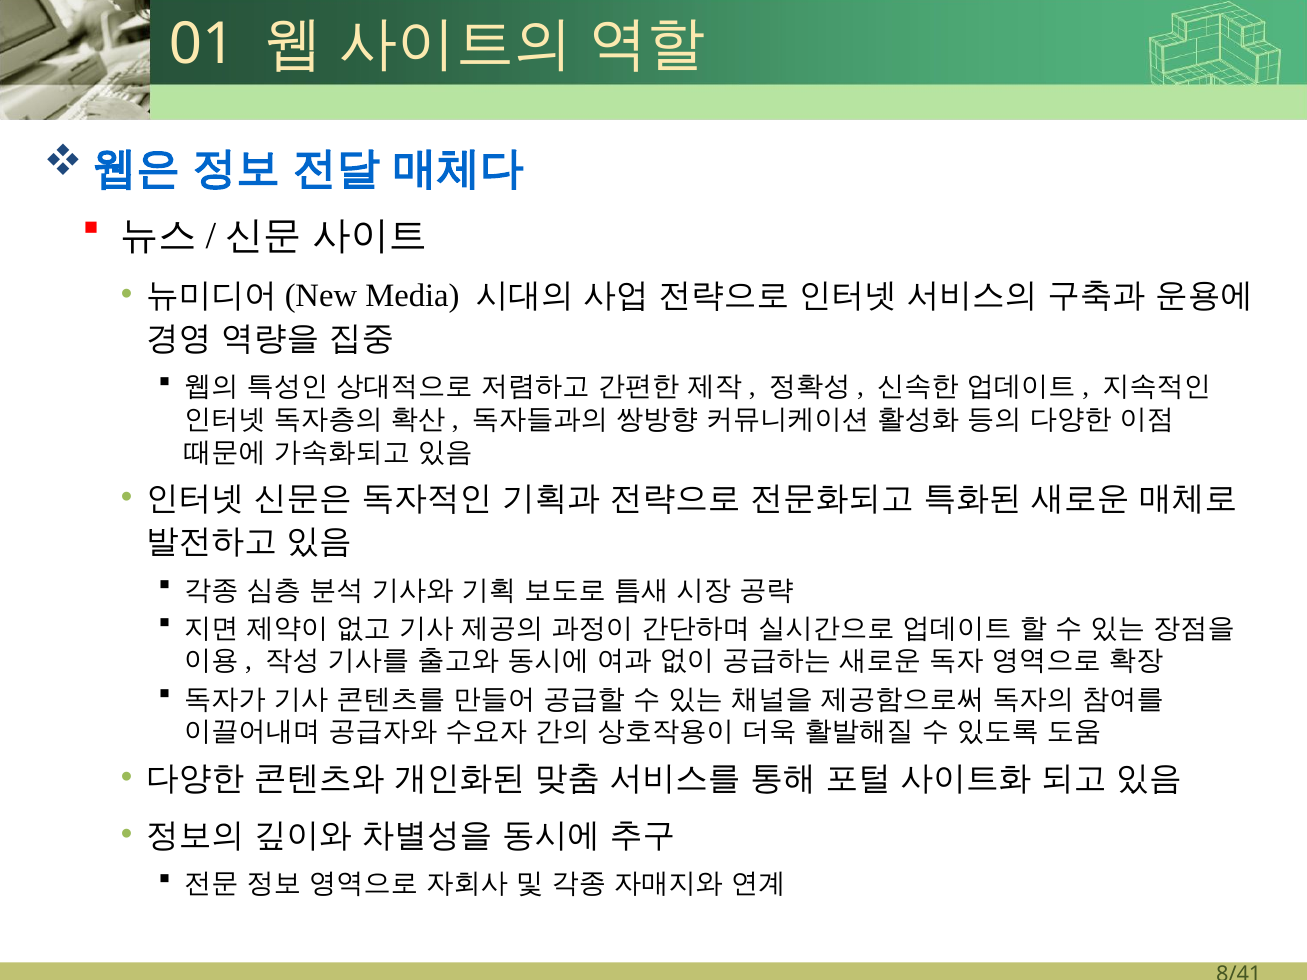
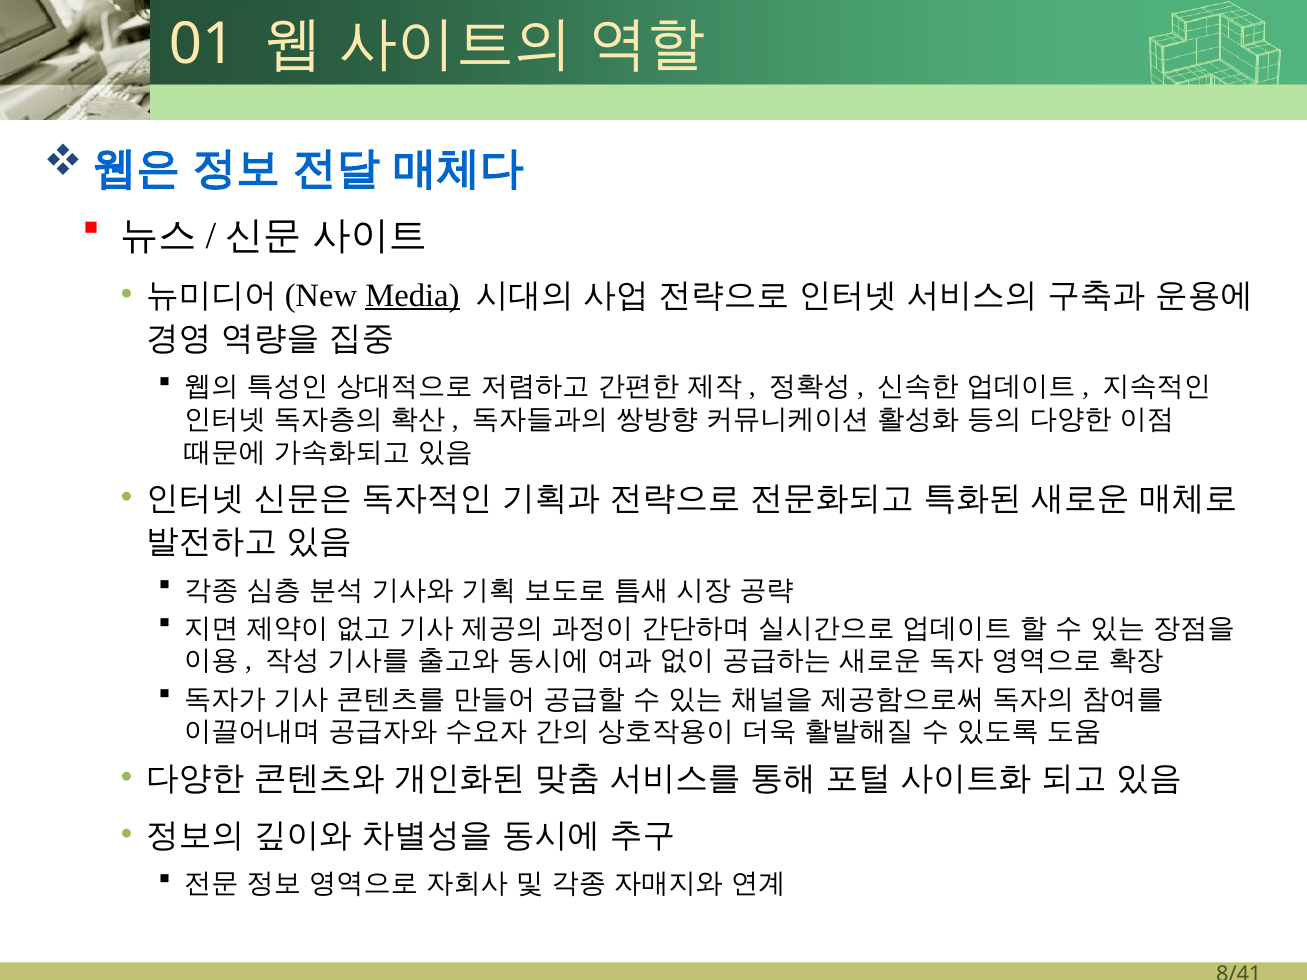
Media underline: none -> present (412, 295)
